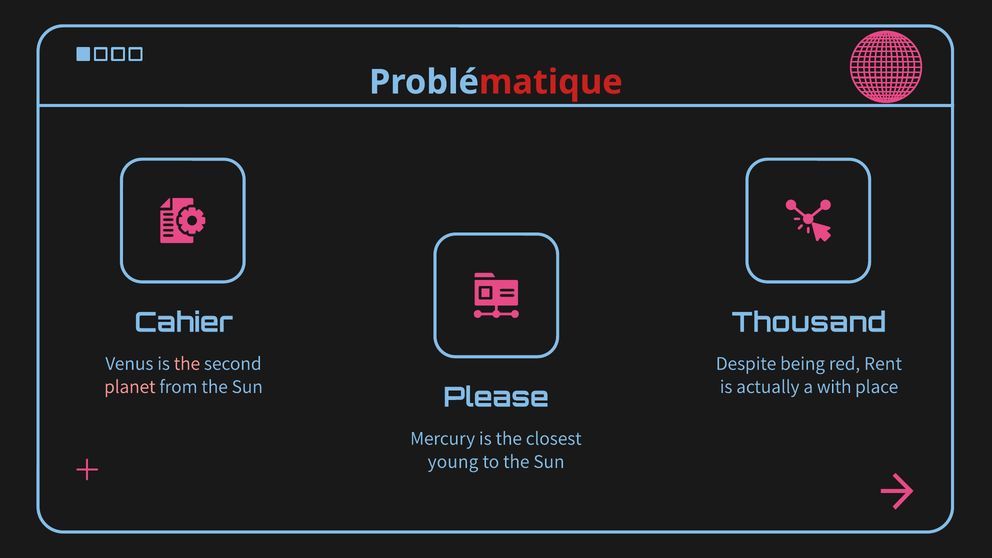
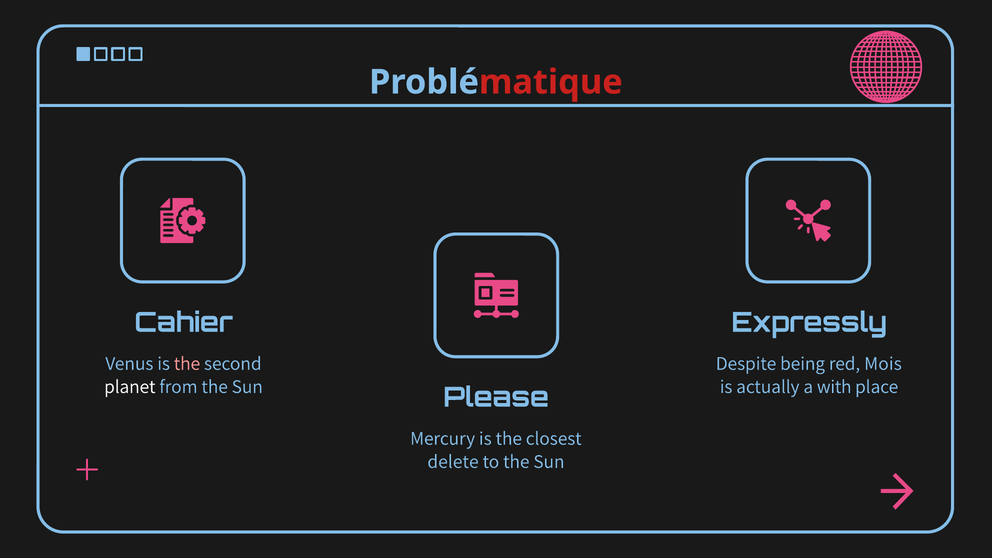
Thousand: Thousand -> Expressly (809, 323)
Rent: Rent -> Mois (883, 363)
planet colour: pink -> white (130, 387)
young: young -> delete (453, 462)
